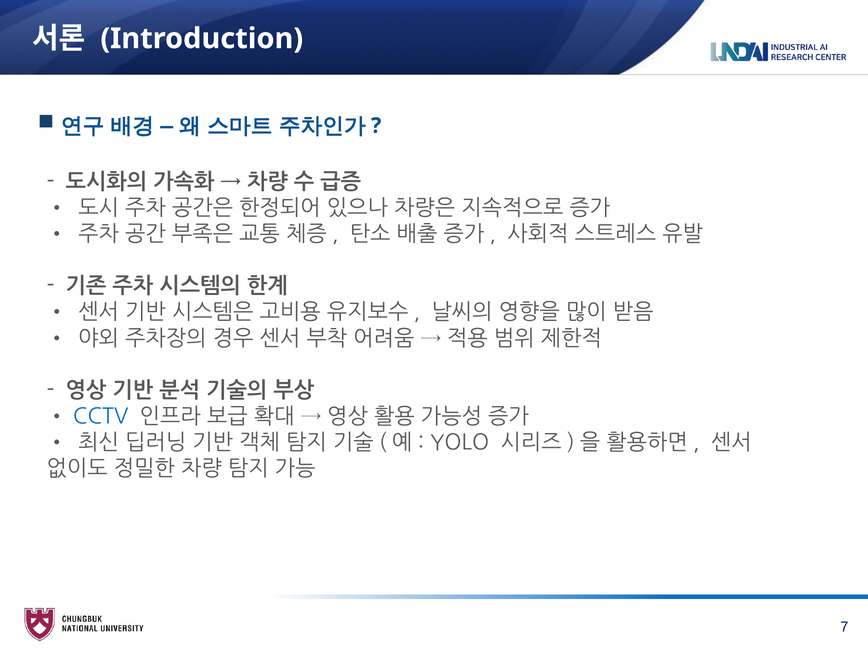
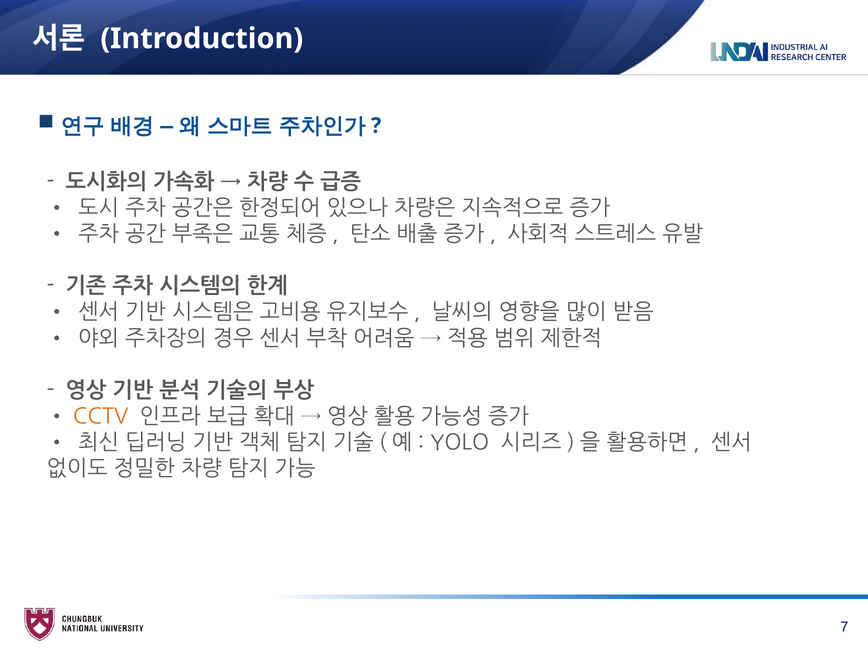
CCTV colour: blue -> orange (101, 416)
